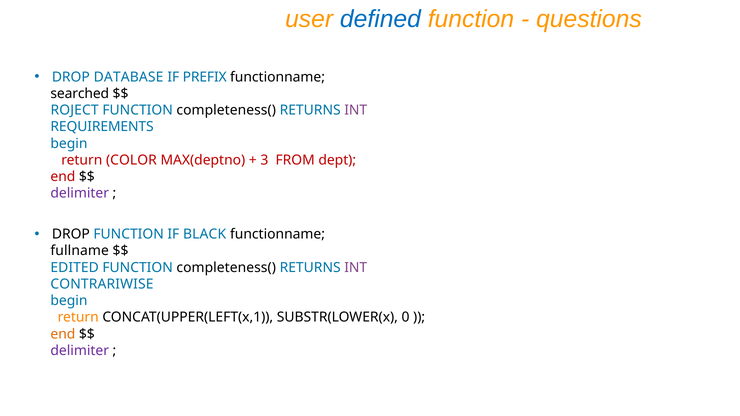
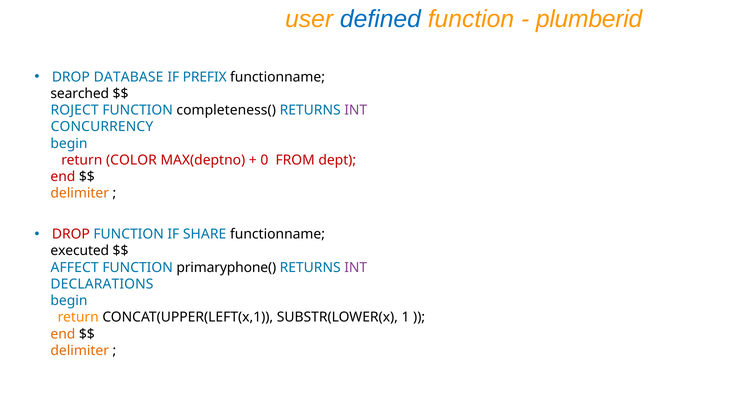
questions: questions -> plumberid (589, 19)
REQUIREMENTS: REQUIREMENTS -> CONCURRENCY (102, 127)
3: 3 -> 0 (264, 160)
delimiter colour: purple -> orange (80, 194)
DROP colour: black -> red (71, 234)
BLACK: BLACK -> SHARE (205, 234)
fullname: fullname -> executed (80, 251)
EDITED: EDITED -> AFFECT (75, 268)
completeness(: completeness( -> primaryphone( (226, 268)
CONTRARIWISE: CONTRARIWISE -> DECLARATIONS (102, 284)
0: 0 -> 1 (406, 318)
delimiter colour: purple -> orange (80, 351)
